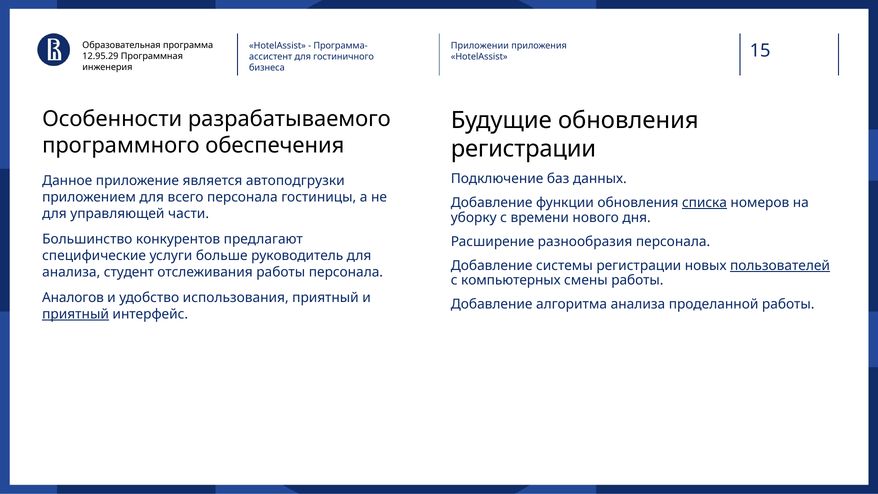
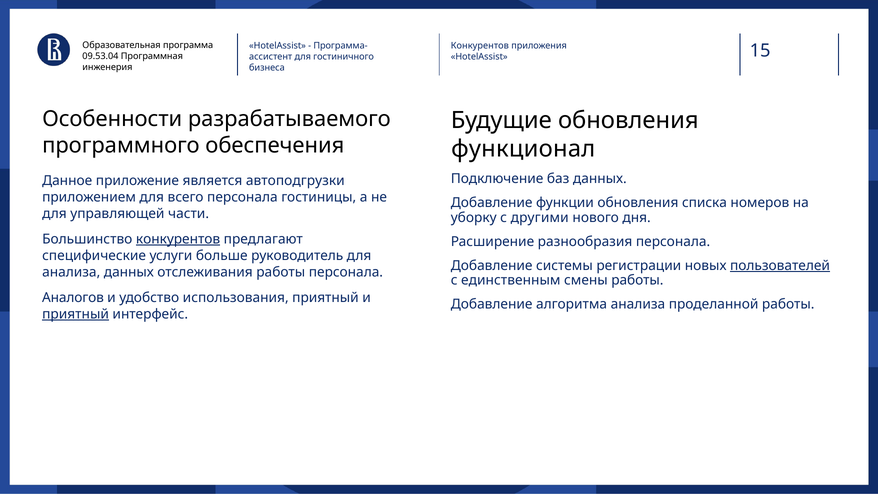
Приложении: Приложении -> Конкурентов (480, 46)
12.95.29: 12.95.29 -> 09.53.04 (100, 56)
регистрации: регистрации -> функционал (523, 149)
списка underline: present -> none (704, 203)
времени: времени -> другими (540, 217)
конкурентов underline: none -> present (178, 239)
анализа студент: студент -> данных (129, 272)
компьютерных: компьютерных -> единственным (511, 280)
